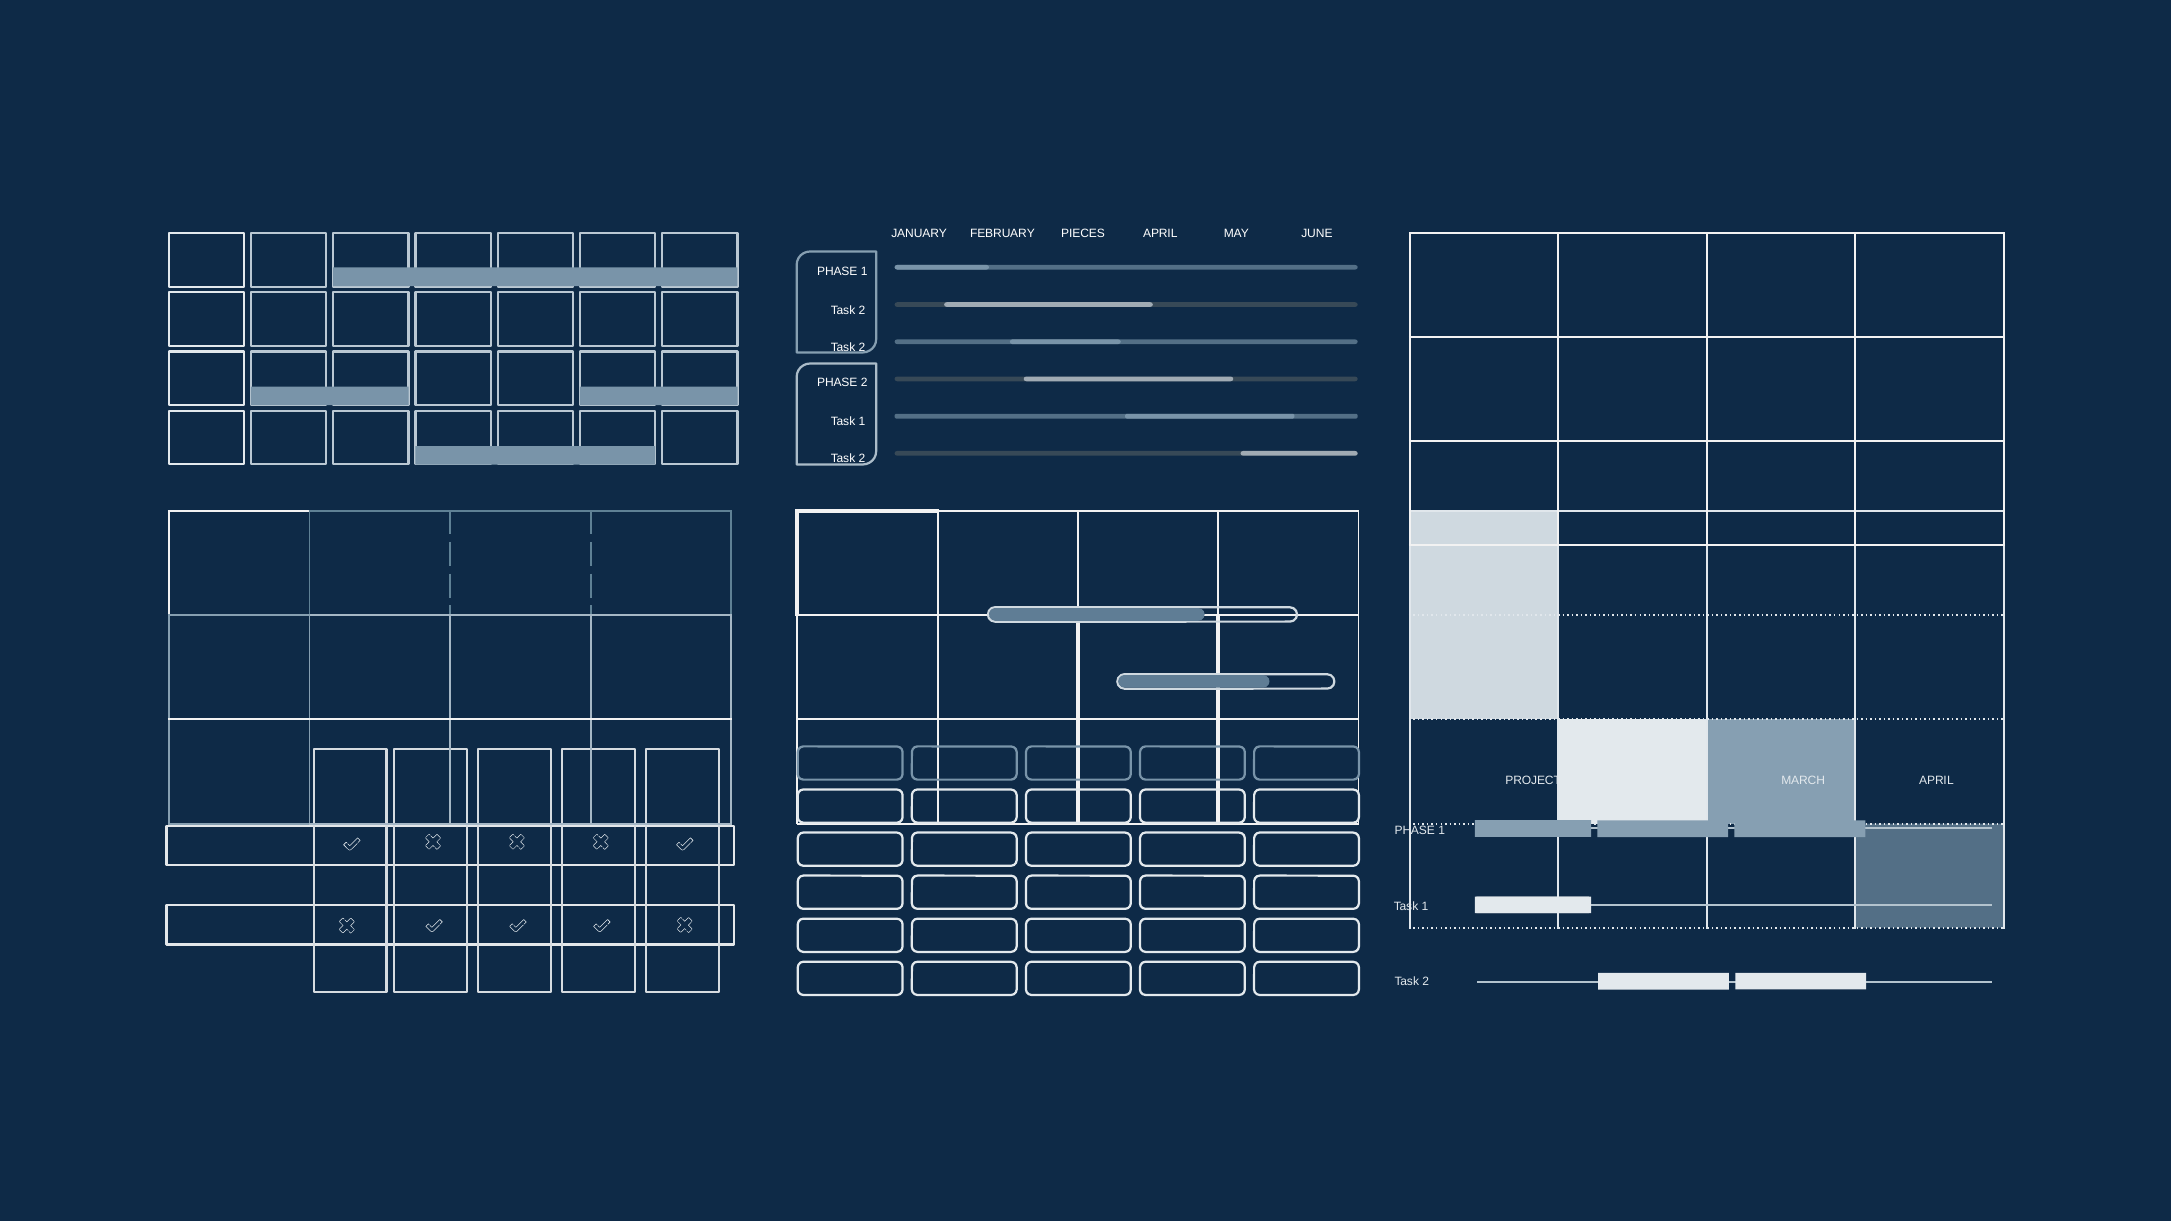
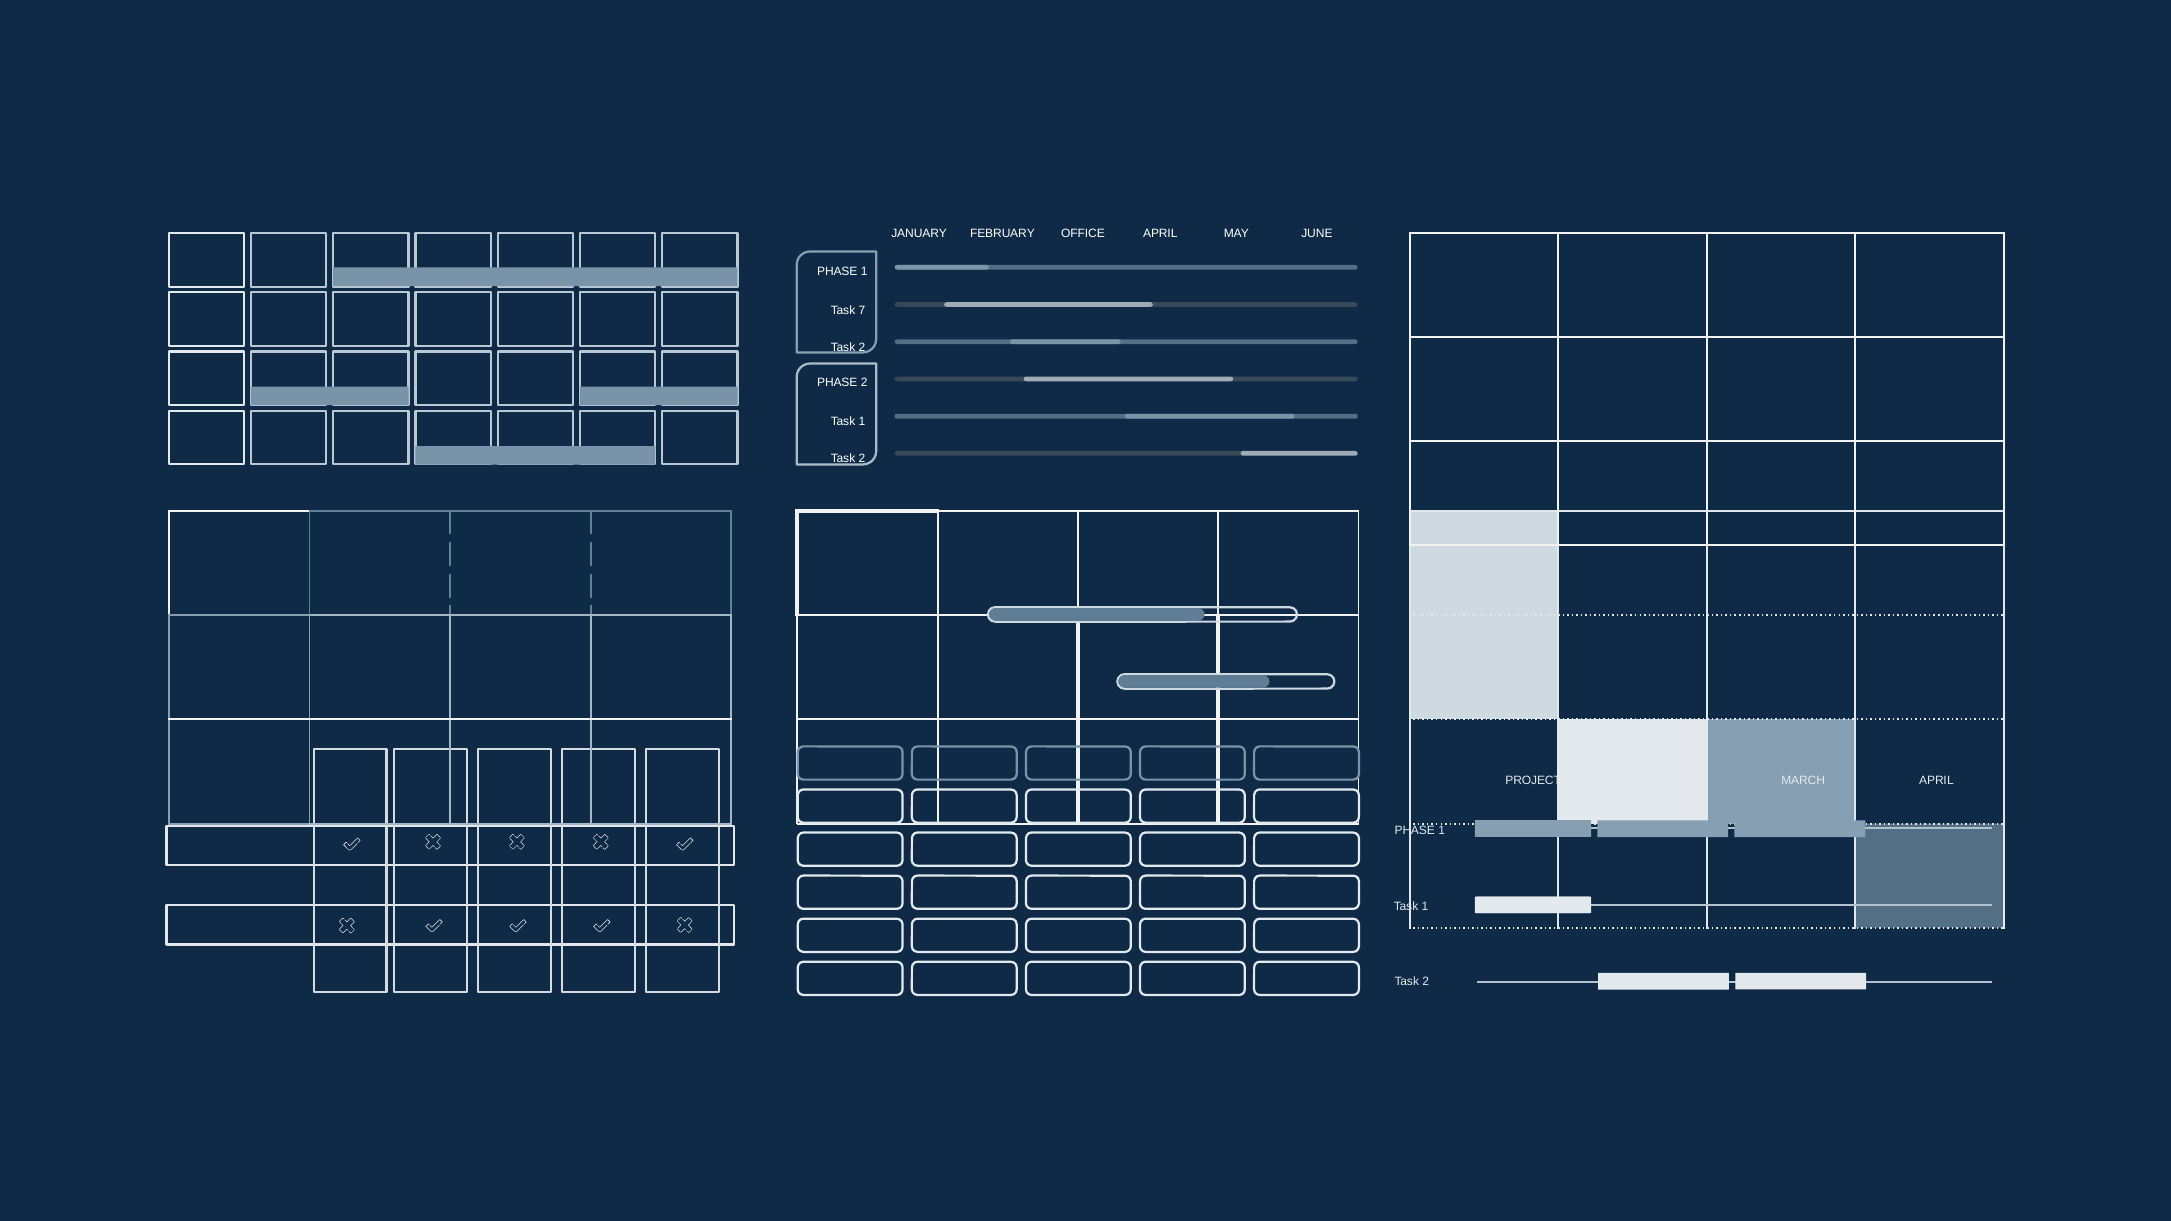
PIECES: PIECES -> OFFICE (1083, 234)
2: 2 -> 7 (862, 310)
